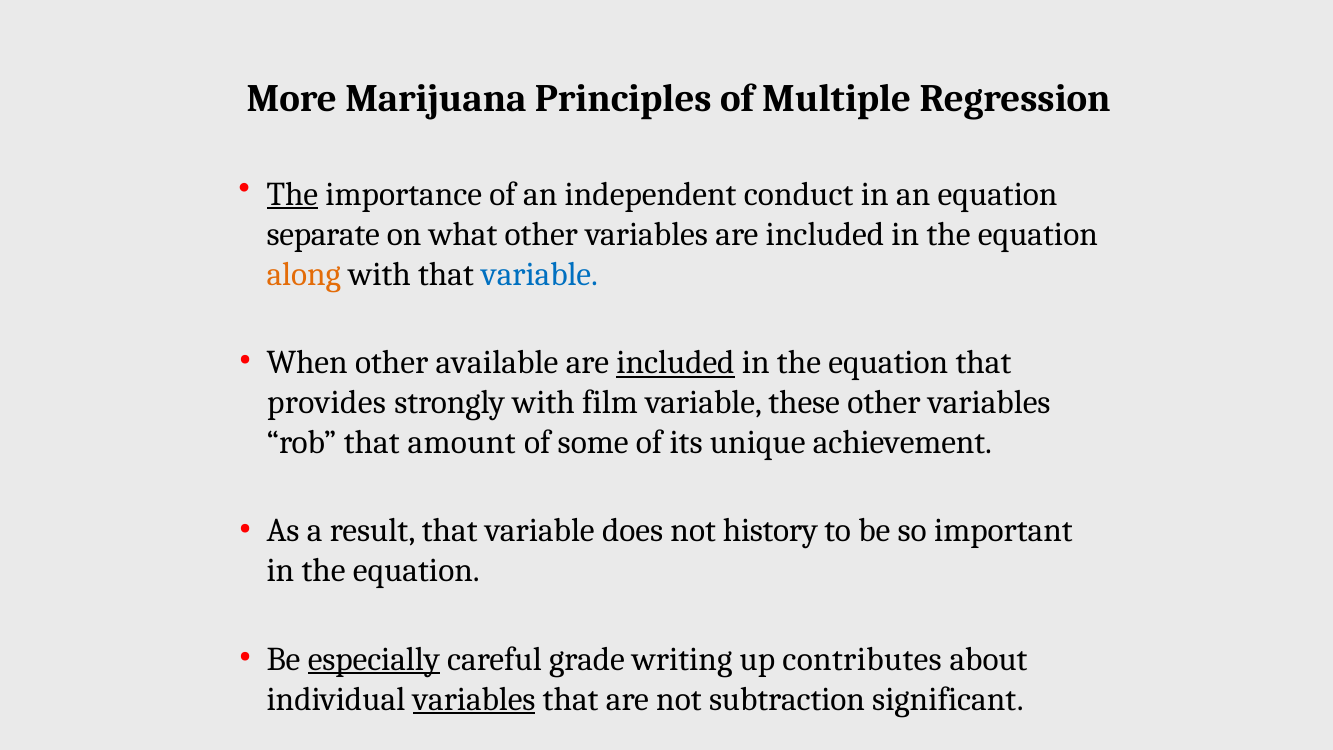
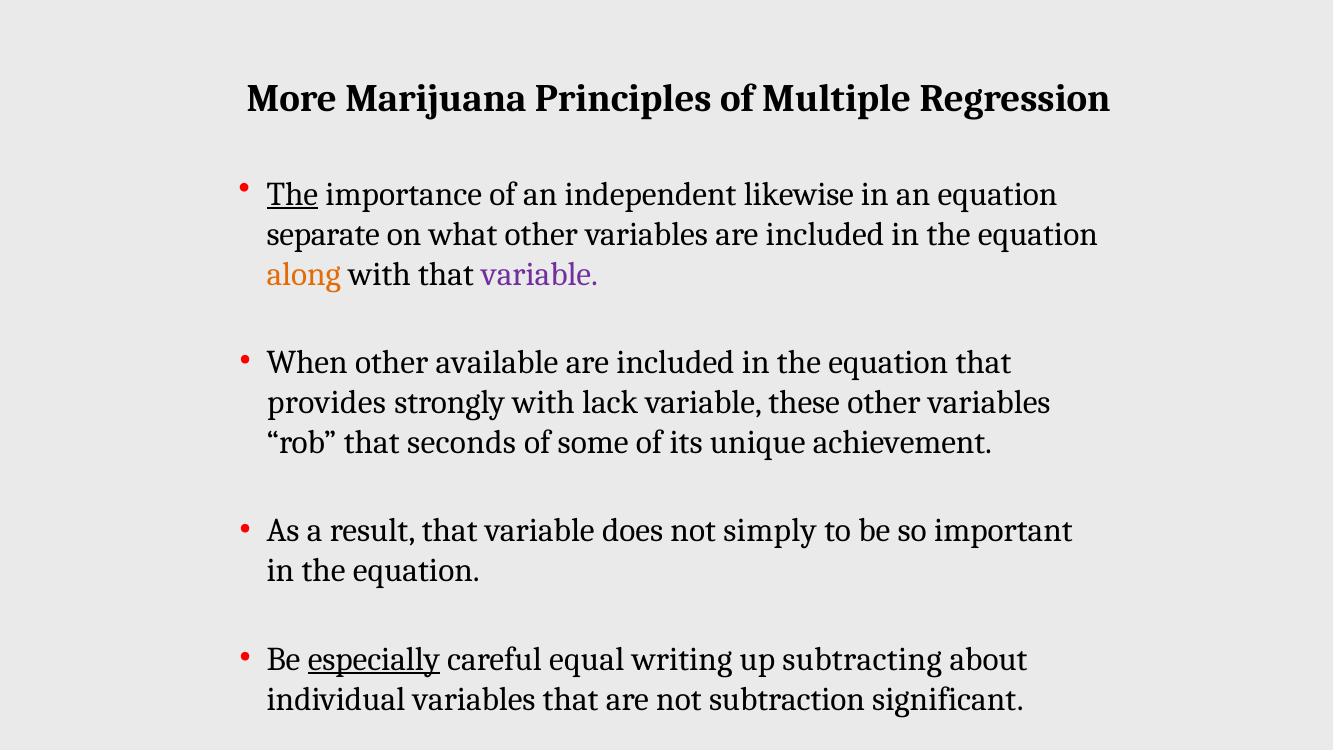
conduct: conduct -> likewise (799, 194)
variable colour: blue -> purple (540, 274)
included underline: present -> none (675, 362)
film: film -> lack (610, 402)
amount: amount -> seconds (462, 442)
history: history -> simply (770, 531)
grade: grade -> equal (587, 659)
contributes: contributes -> subtracting (862, 659)
variables underline: present -> none (474, 699)
